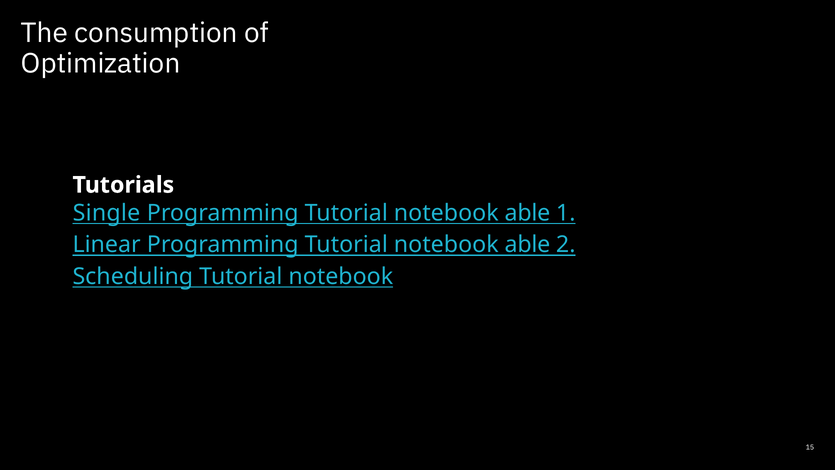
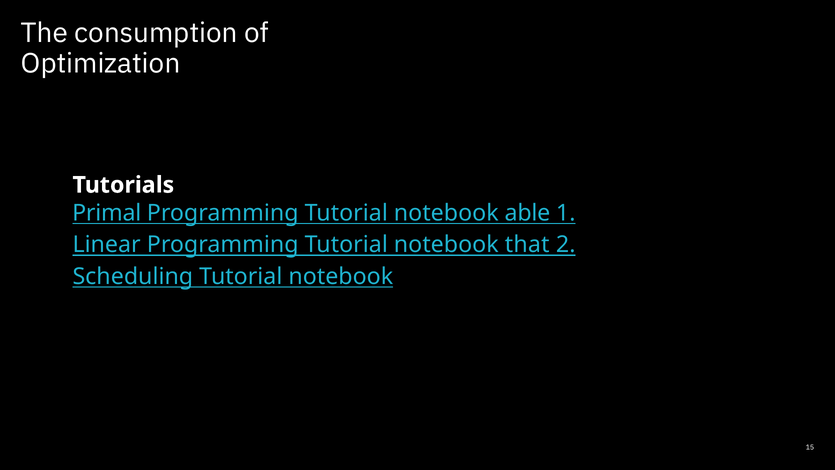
Single: Single -> Primal (107, 213)
able: able -> that (527, 244)
